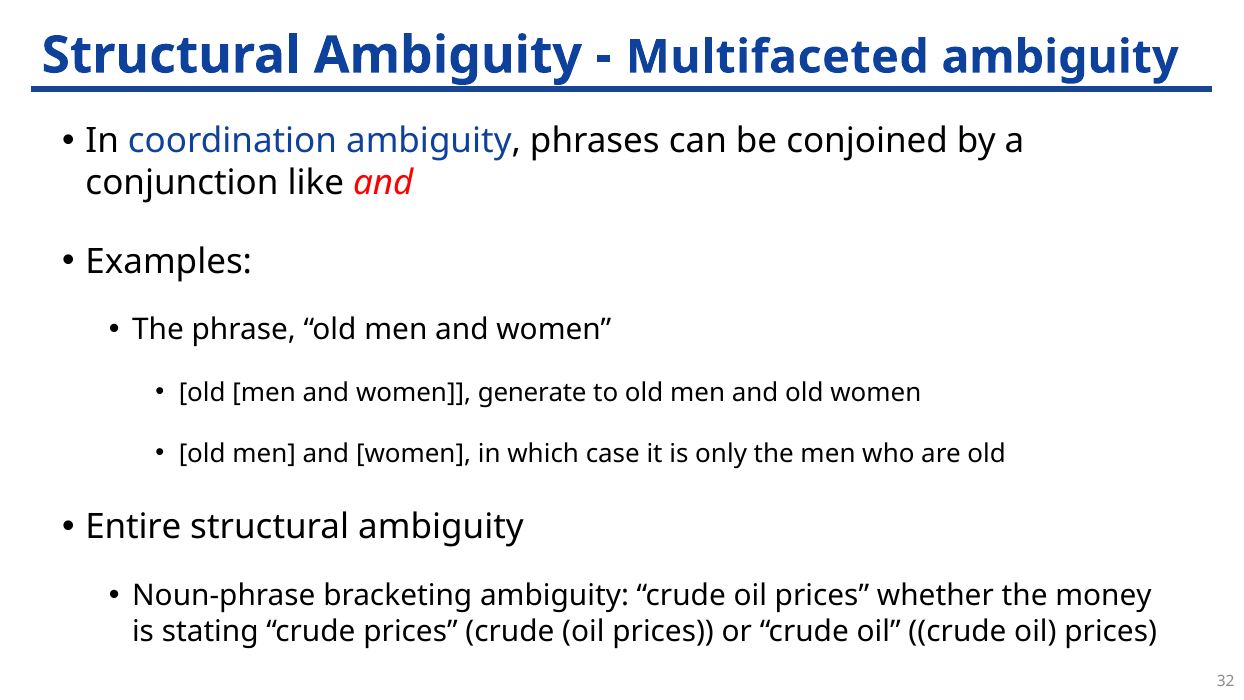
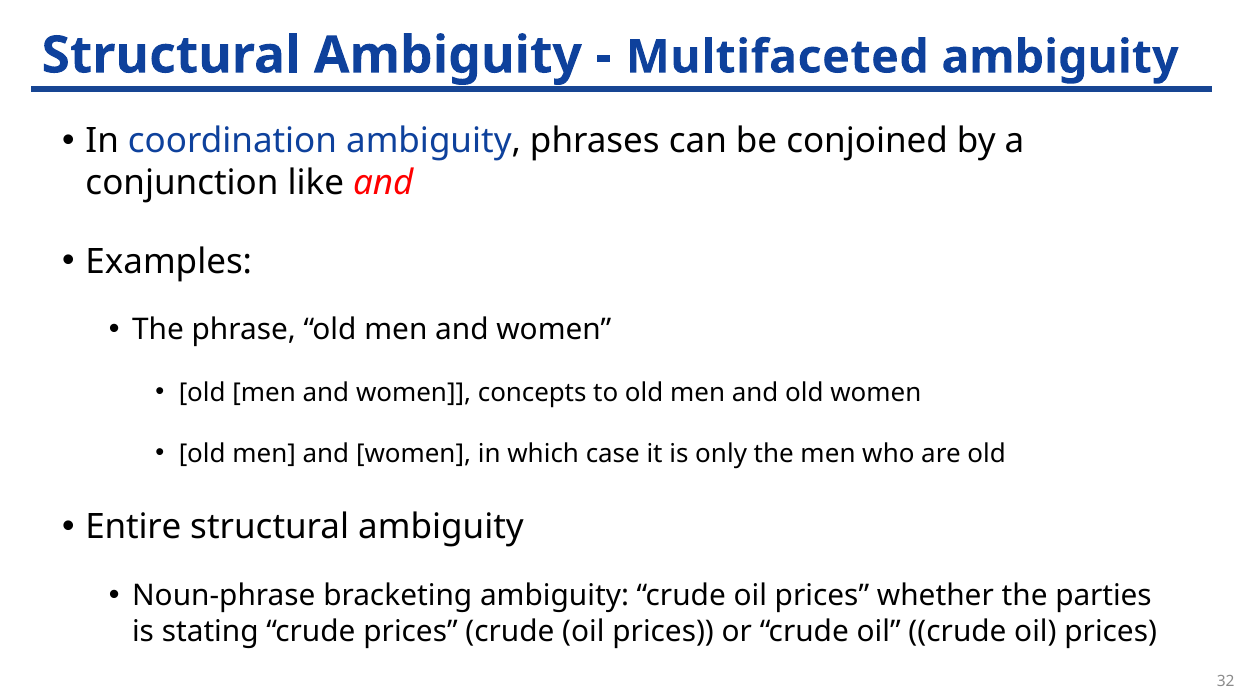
generate: generate -> concepts (532, 393)
money: money -> parties (1104, 596)
